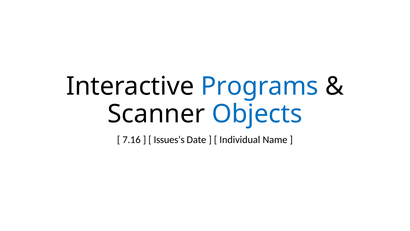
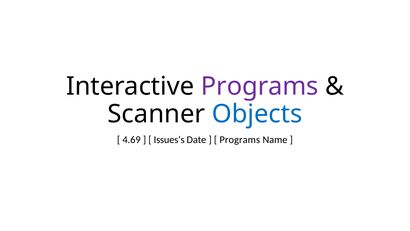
Programs colour: blue -> purple (260, 86)
7.16: 7.16 -> 4.69 (132, 139)
Individual: Individual -> Programs (240, 139)
